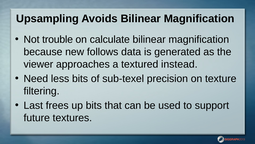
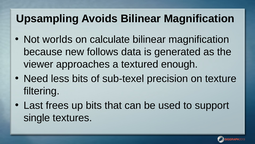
trouble: trouble -> worlds (57, 39)
instead: instead -> enough (179, 64)
future: future -> single (37, 117)
